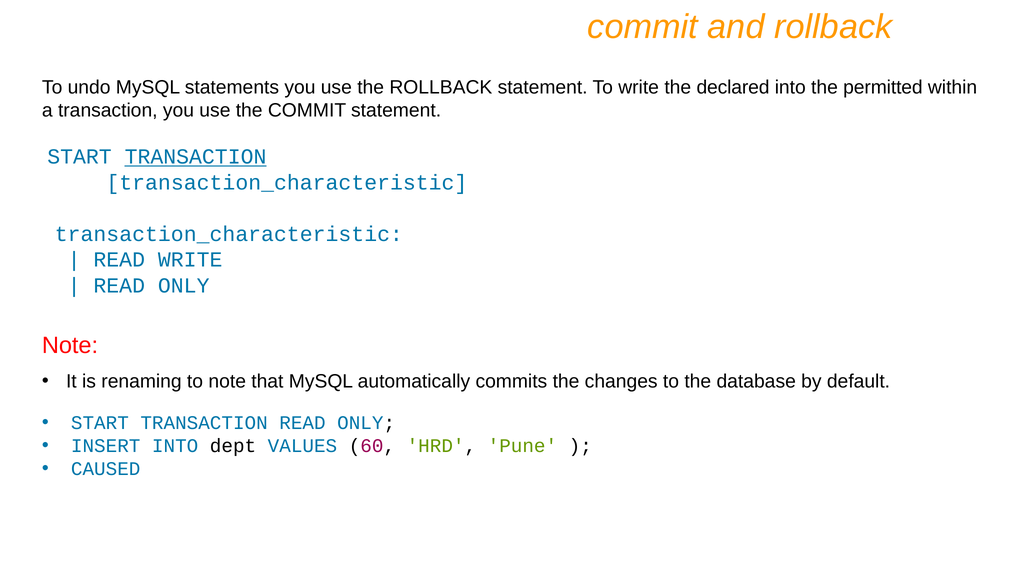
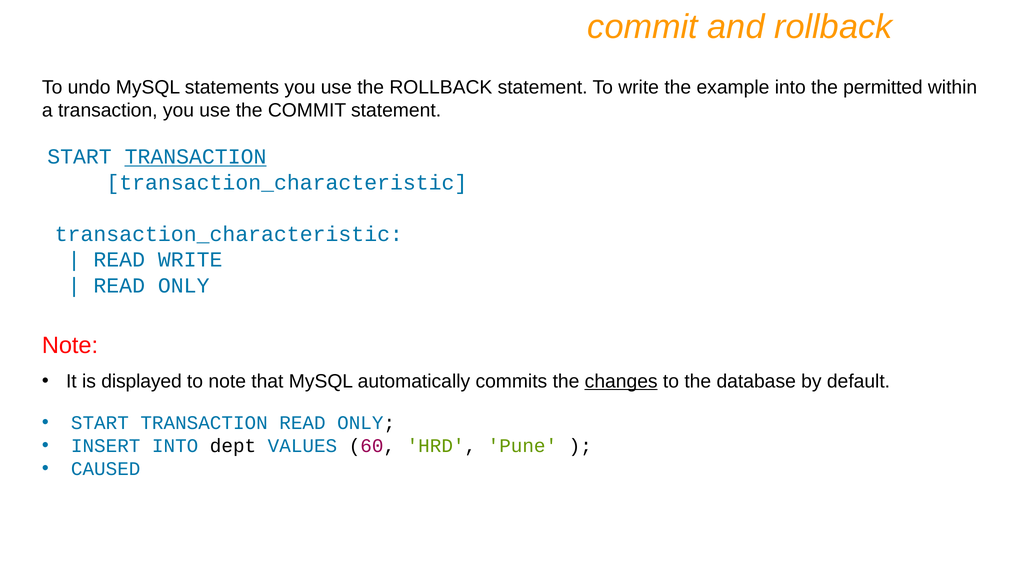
declared: declared -> example (733, 87)
renaming: renaming -> displayed (142, 381)
changes underline: none -> present (621, 381)
